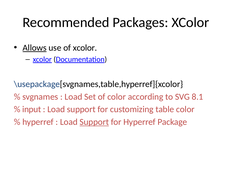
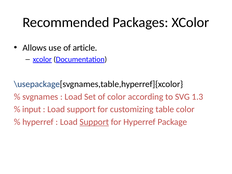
Allows underline: present -> none (35, 48)
of xcolor: xcolor -> article (85, 48)
8.1: 8.1 -> 1.3 (197, 97)
